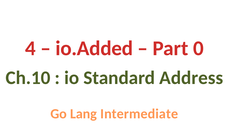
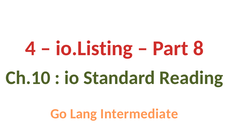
io.Added: io.Added -> io.Listing (94, 48)
0: 0 -> 8 (198, 48)
Address: Address -> Reading (191, 78)
